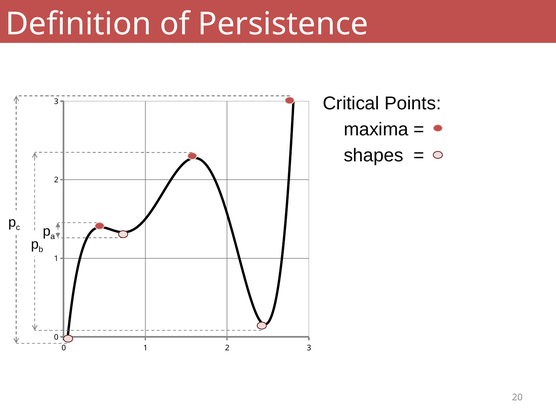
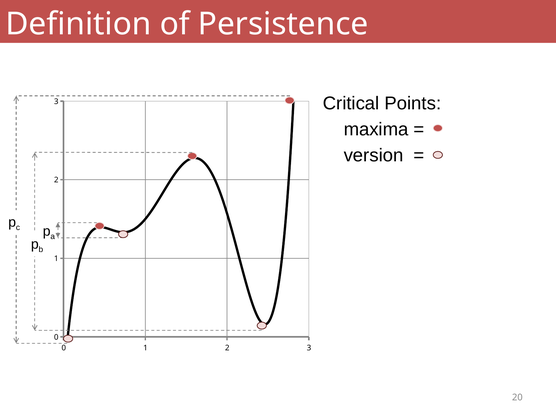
shapes: shapes -> version (374, 155)
